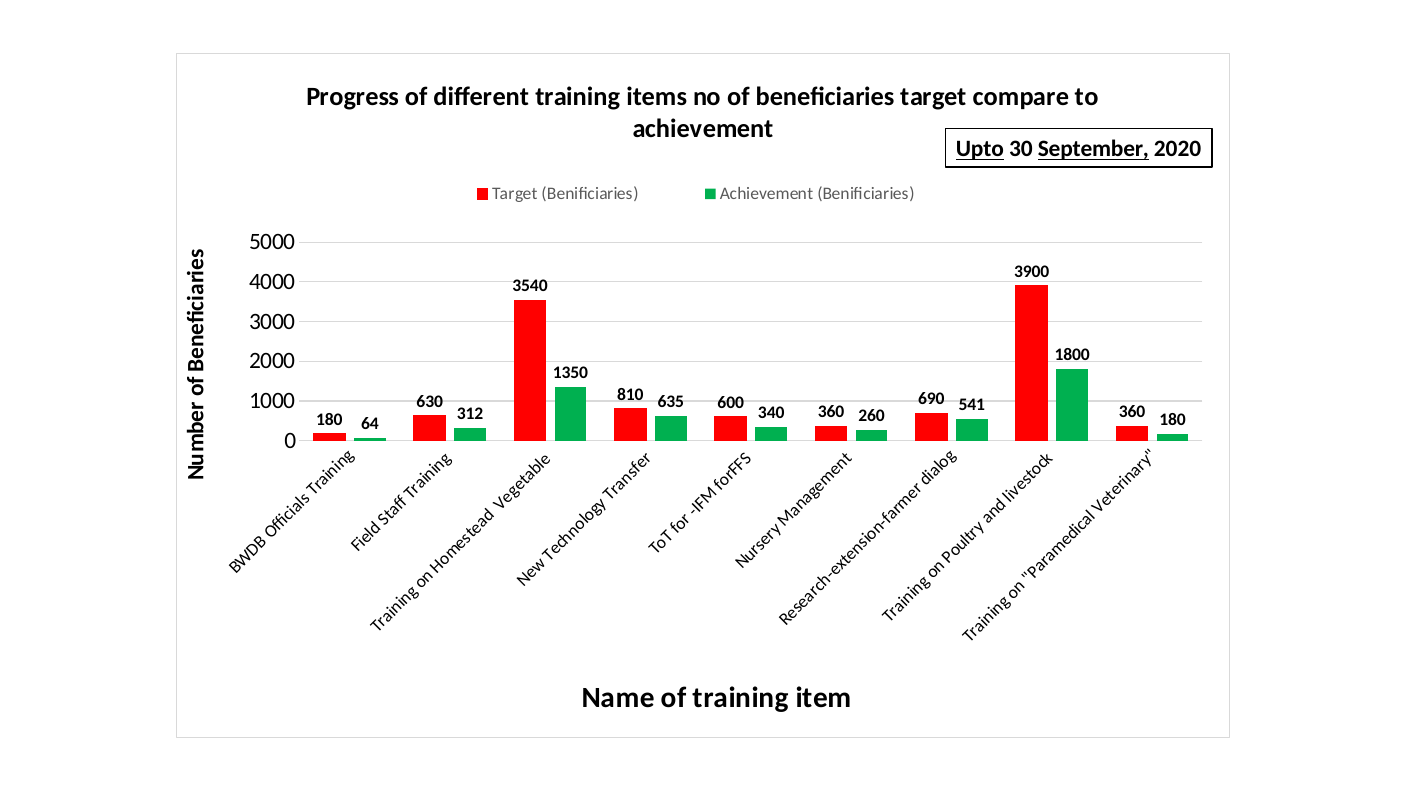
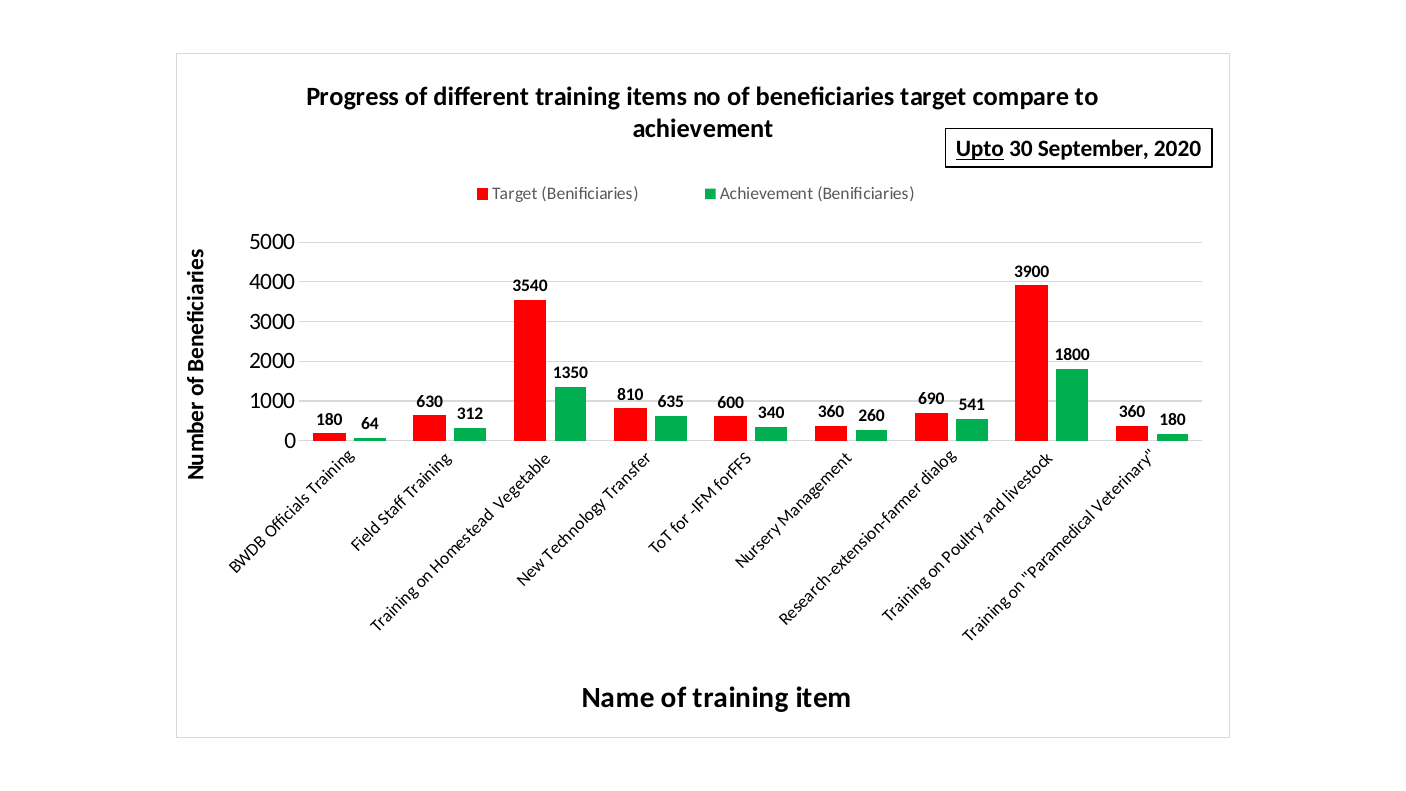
September underline: present -> none (1093, 149)
